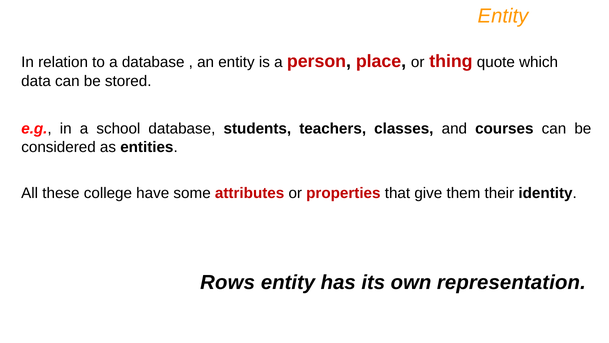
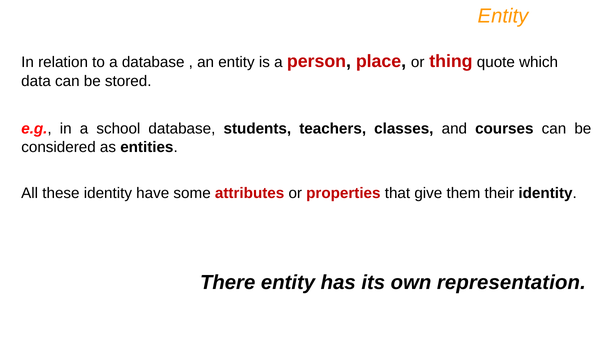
these college: college -> identity (108, 193)
Rows: Rows -> There (228, 282)
